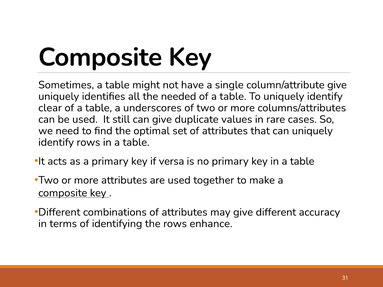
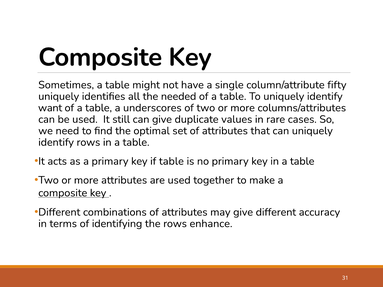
column/attribute give: give -> fifty (337, 85)
clear: clear -> want (50, 108)
if versa: versa -> table (171, 161)
